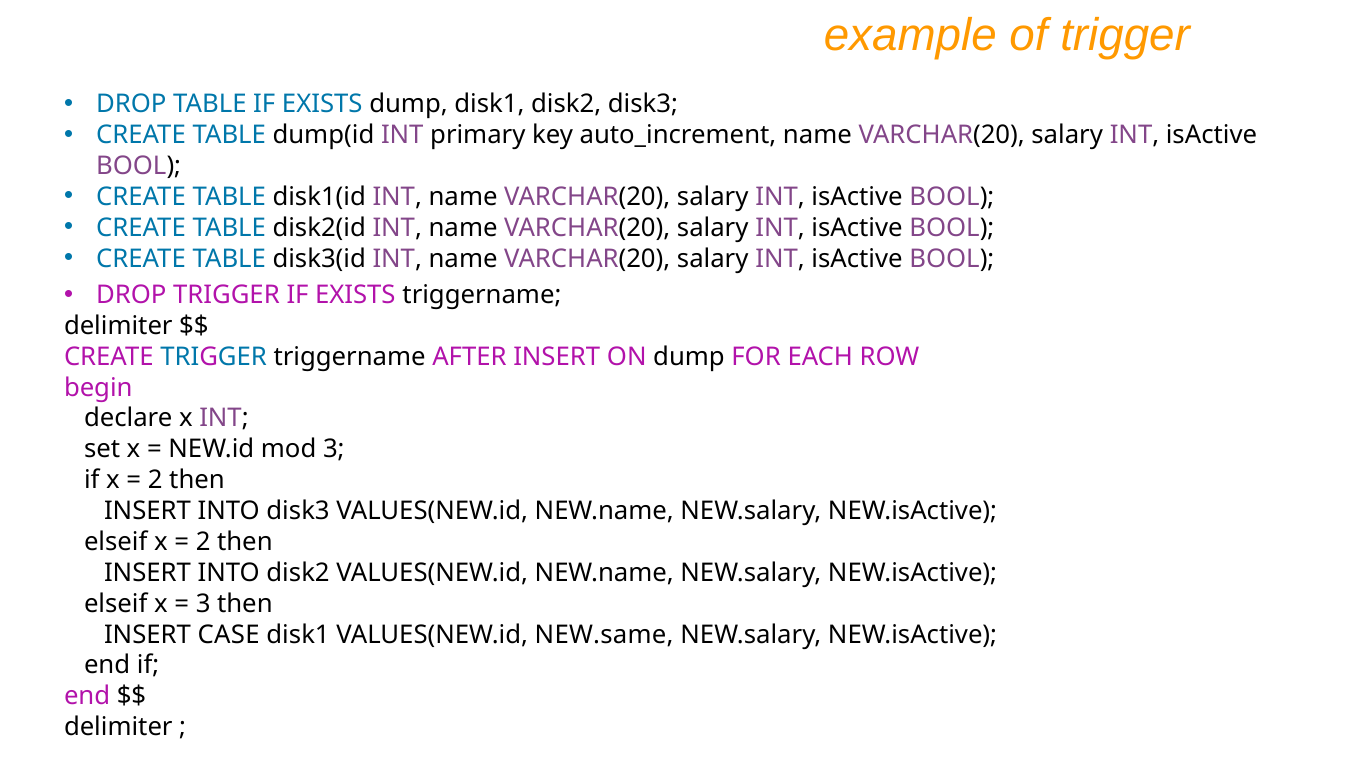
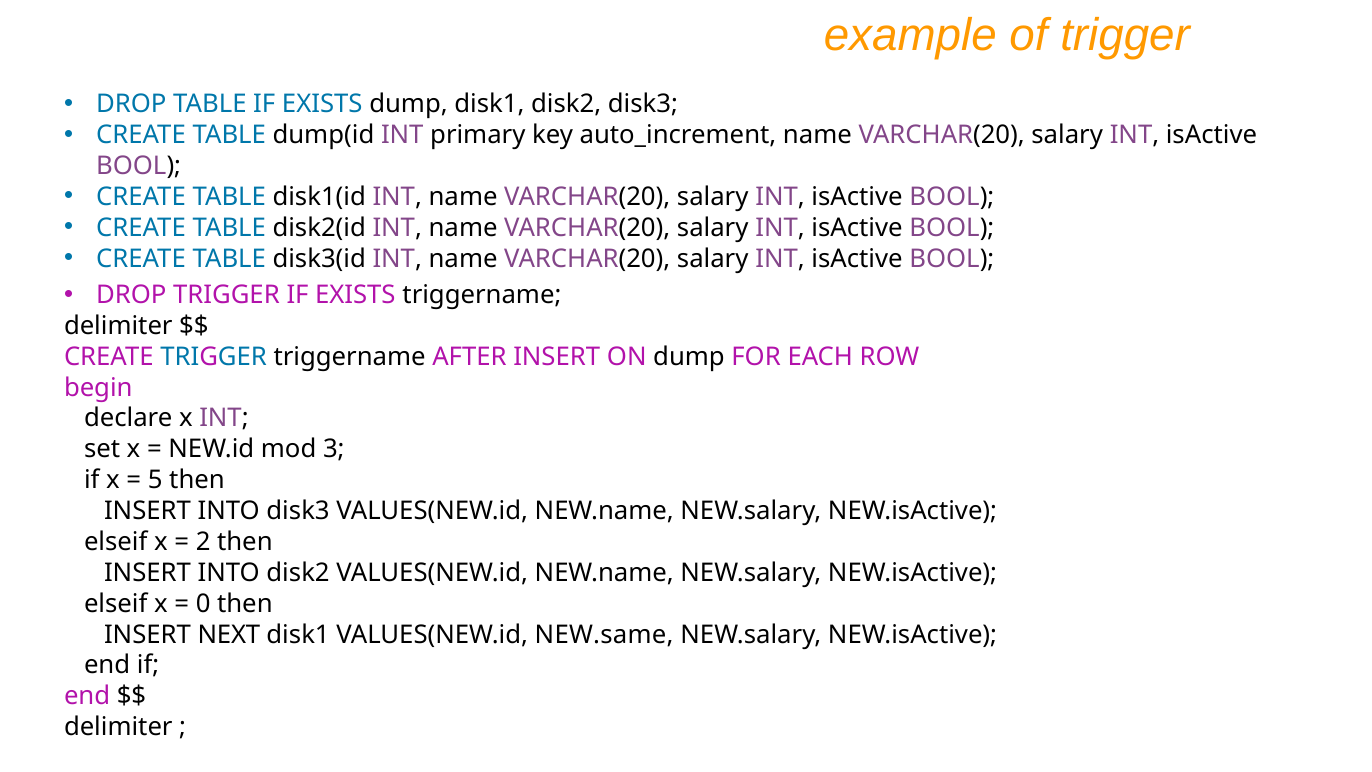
2: 2 -> 5 (155, 480)
3: 3 -> 0 (203, 604)
CASE: CASE -> NEXT (229, 634)
